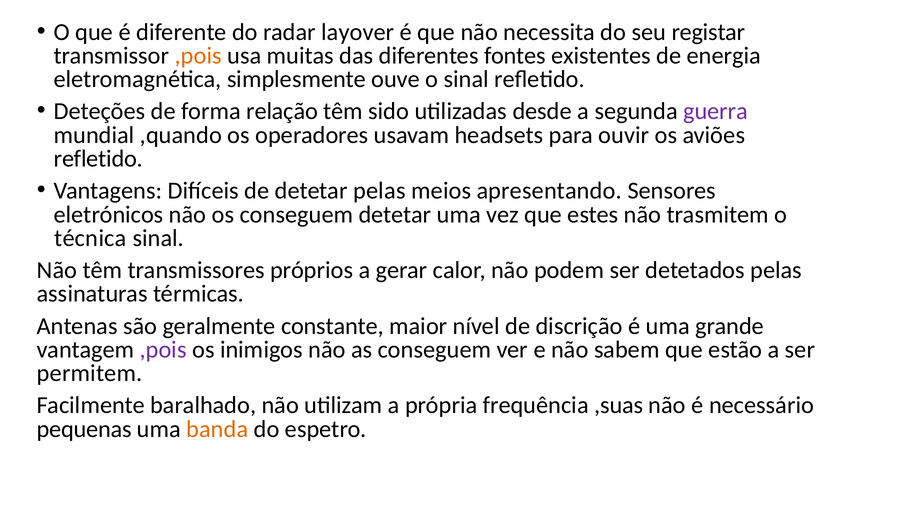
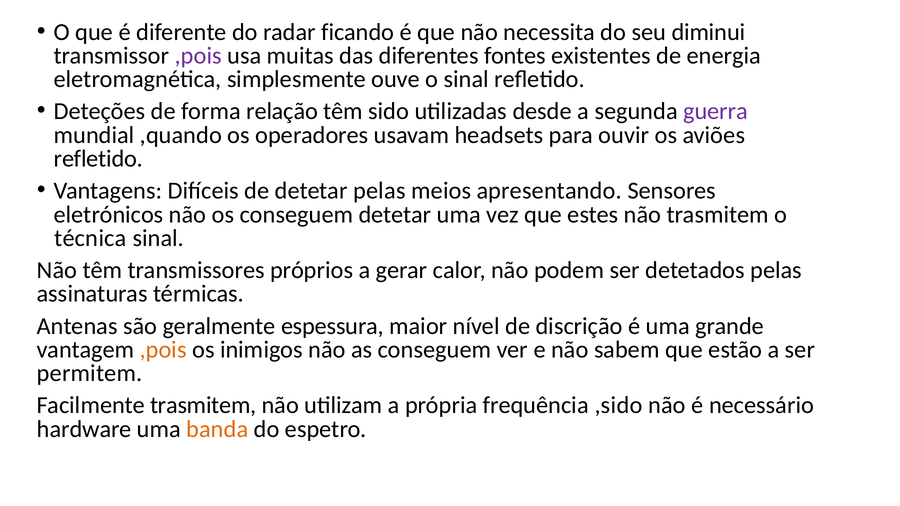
layover: layover -> ficando (358, 32)
registar: registar -> diminui (708, 32)
,pois colour: orange -> purple (198, 56)
constante: constante -> espessura (332, 326)
,pois colour: purple -> orange (163, 350)
Facilmente baralhado: baralhado -> trasmitem (203, 406)
,suas: ,suas -> ,sido (618, 406)
pequenas: pequenas -> hardware (84, 429)
